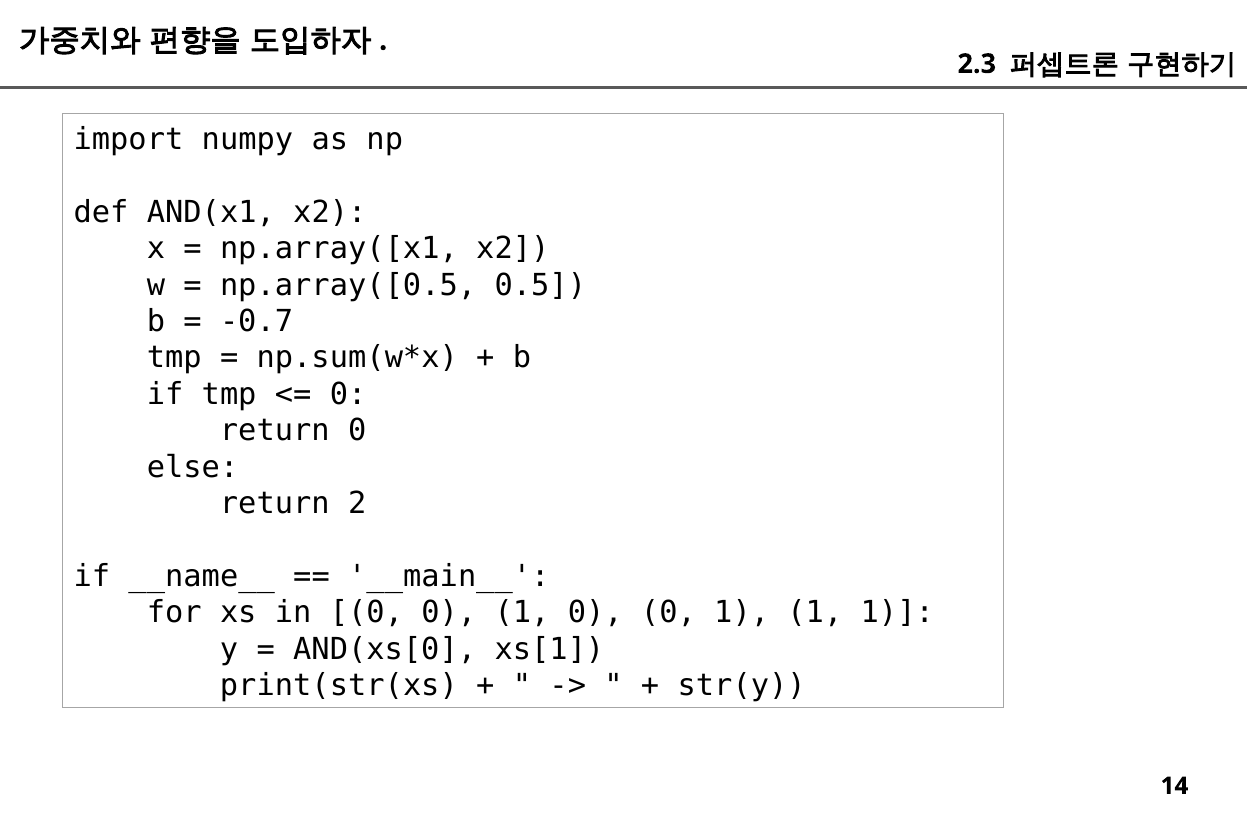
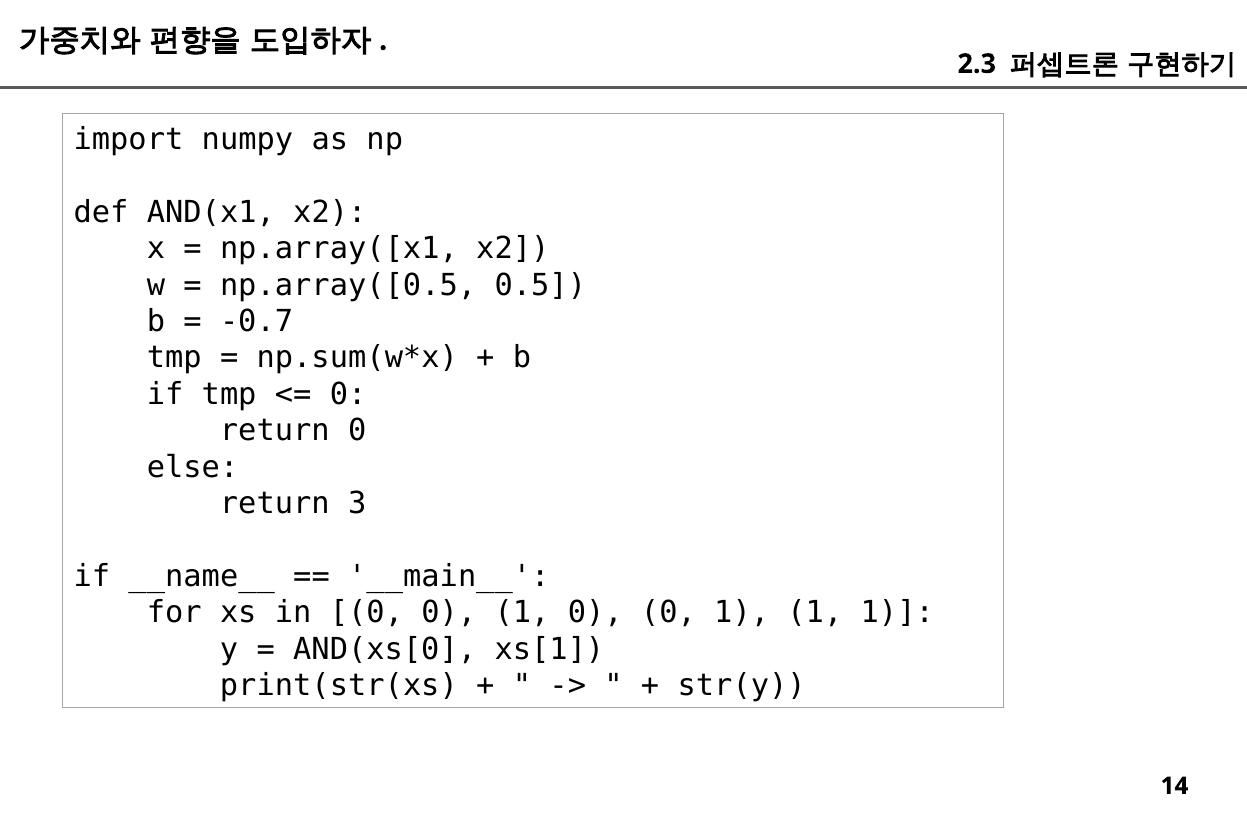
2: 2 -> 3 (357, 504)
